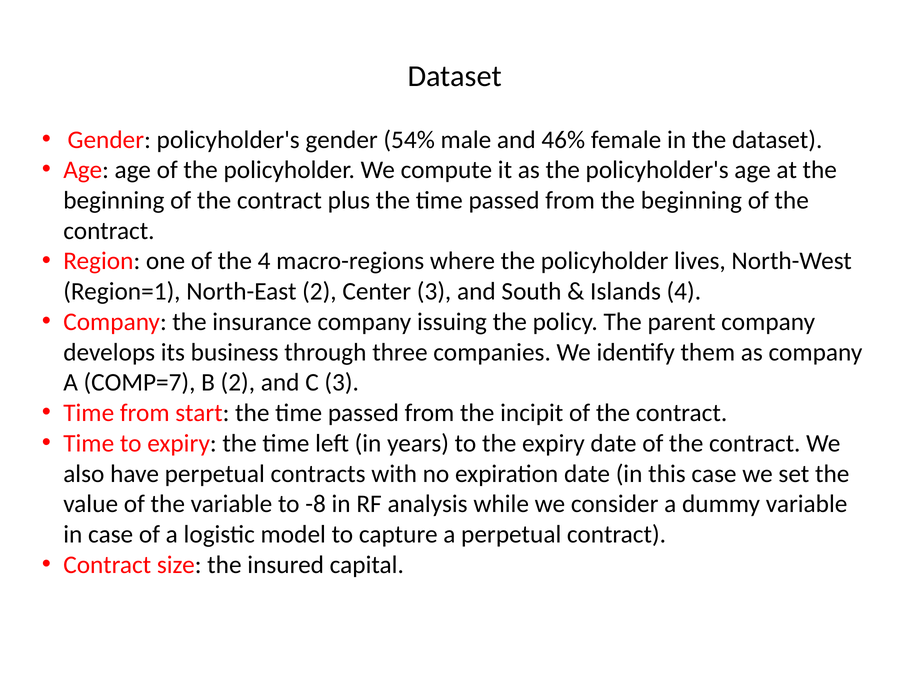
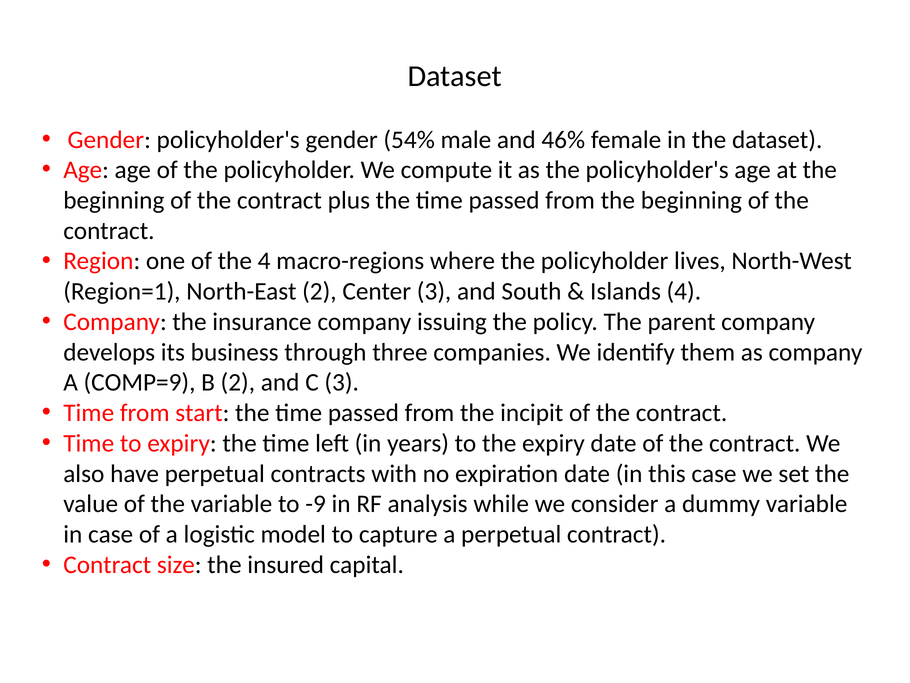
COMP=7: COMP=7 -> COMP=9 (140, 382)
-8: -8 -> -9 (316, 504)
